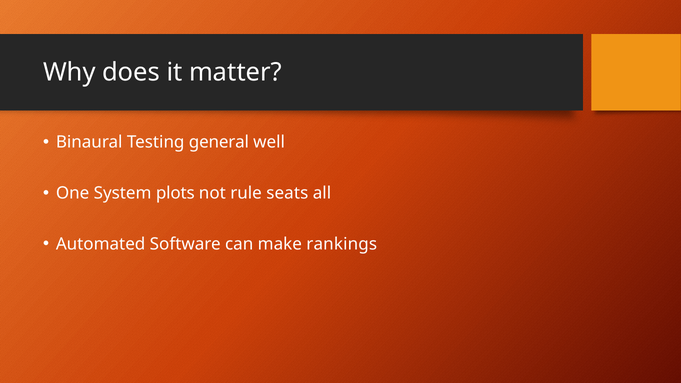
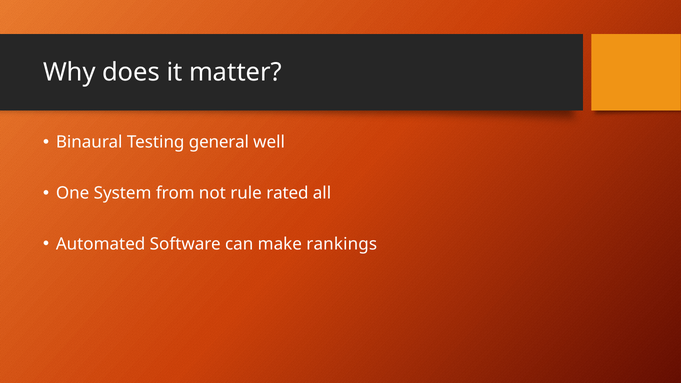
plots: plots -> from (175, 193)
seats: seats -> rated (287, 193)
